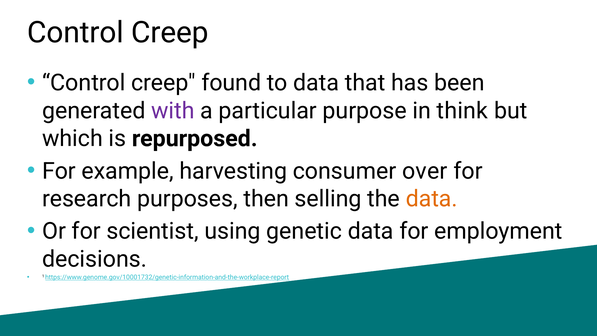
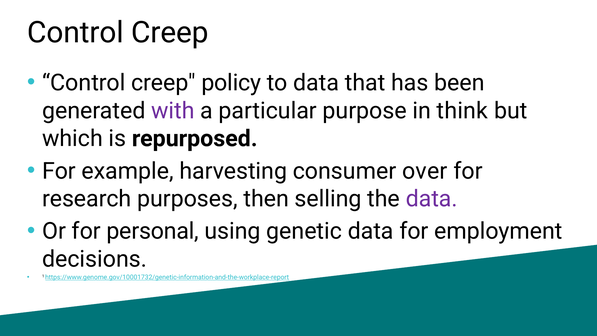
found: found -> policy (231, 83)
data colour: orange -> purple (432, 199)
scientist: scientist -> personal (153, 231)
